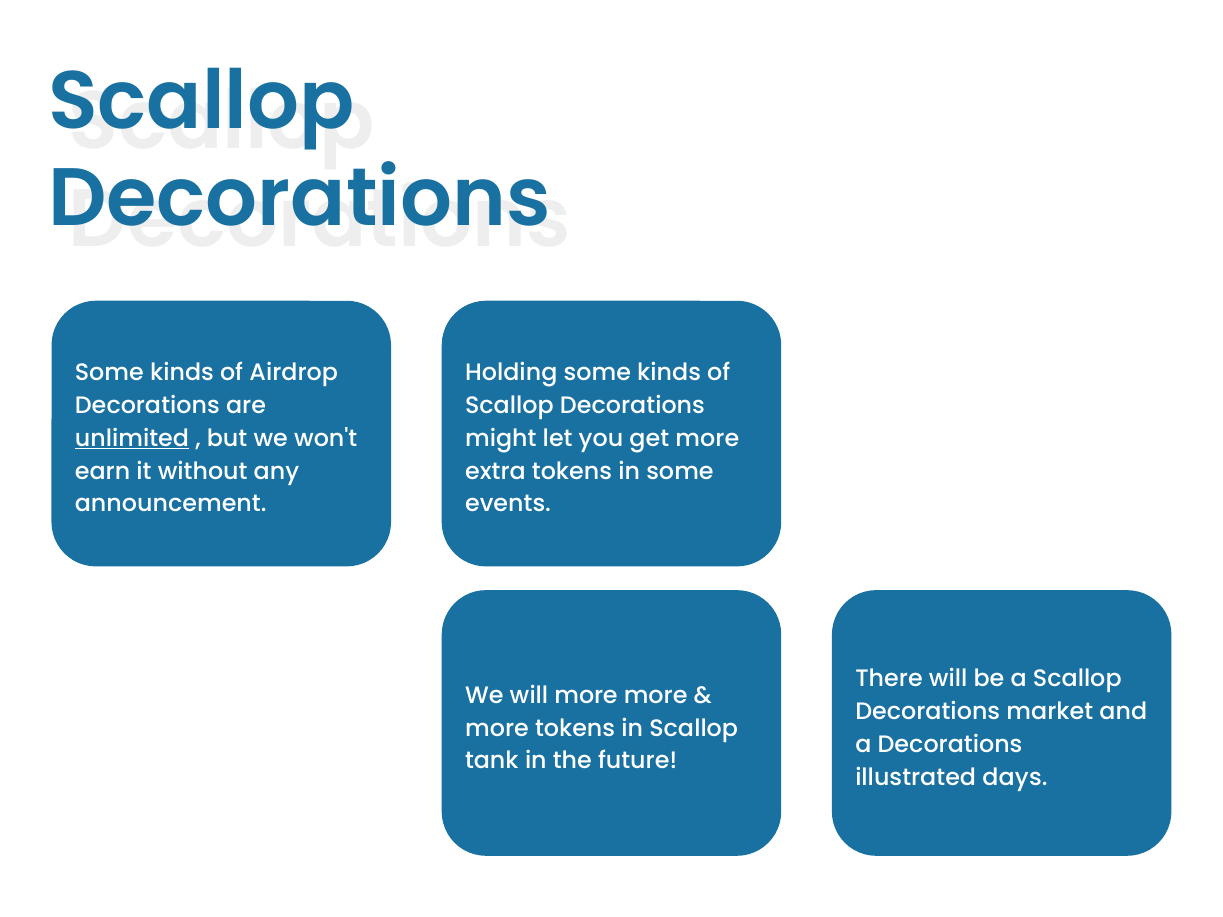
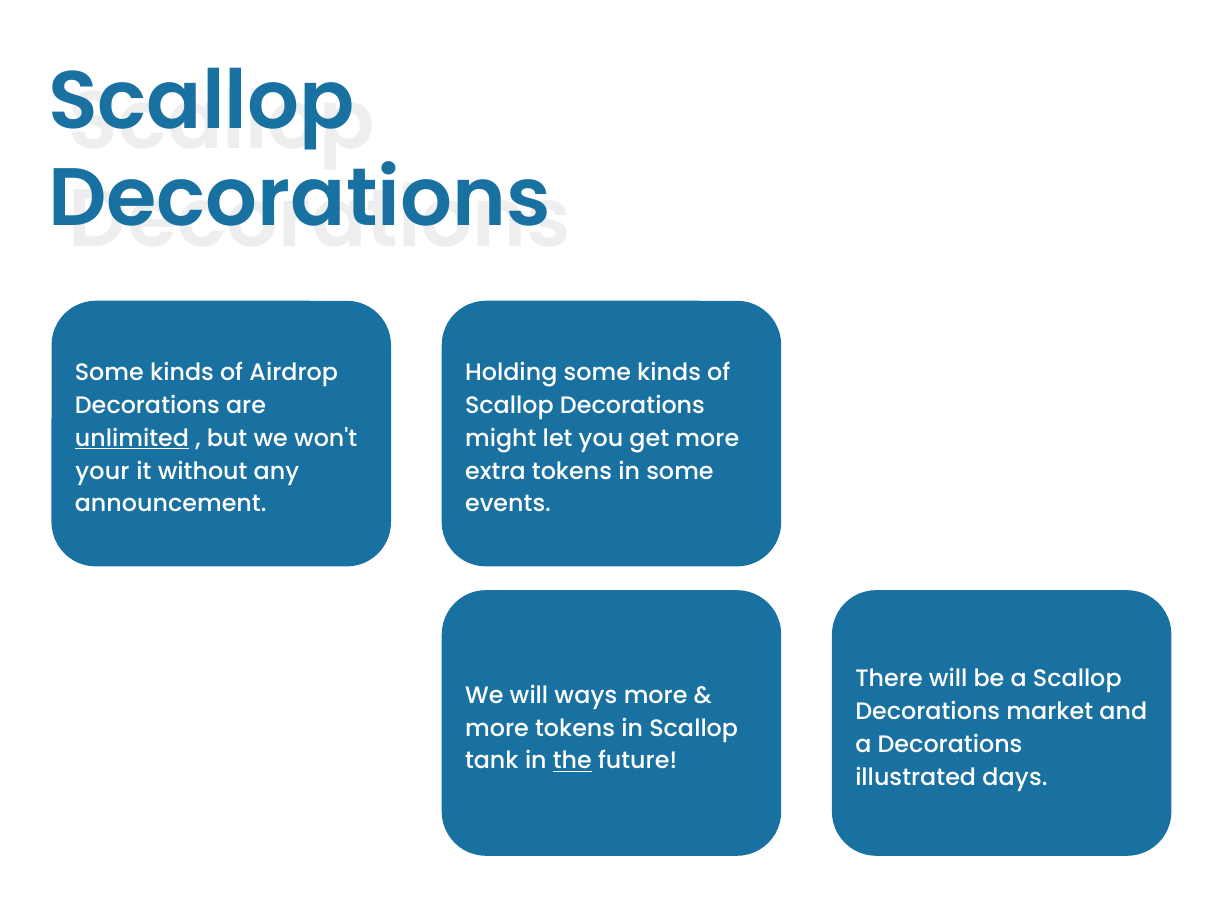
earn: earn -> your (102, 471)
will more: more -> ways (586, 696)
the underline: none -> present (572, 761)
